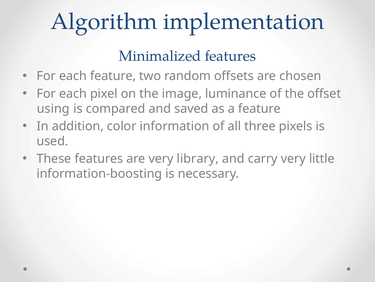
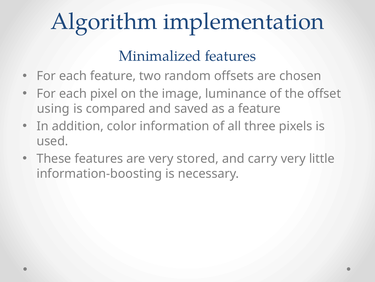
library: library -> stored (198, 158)
